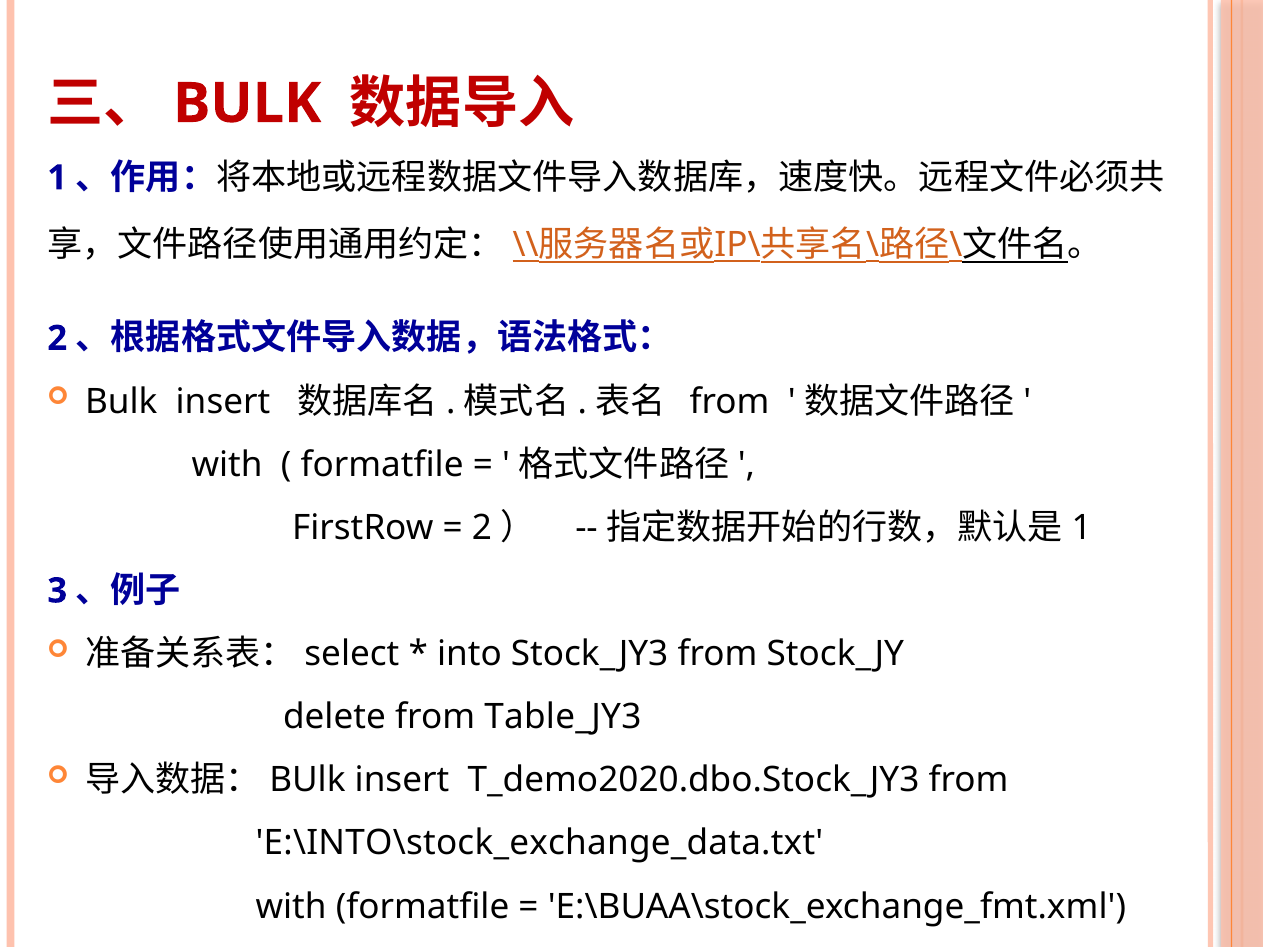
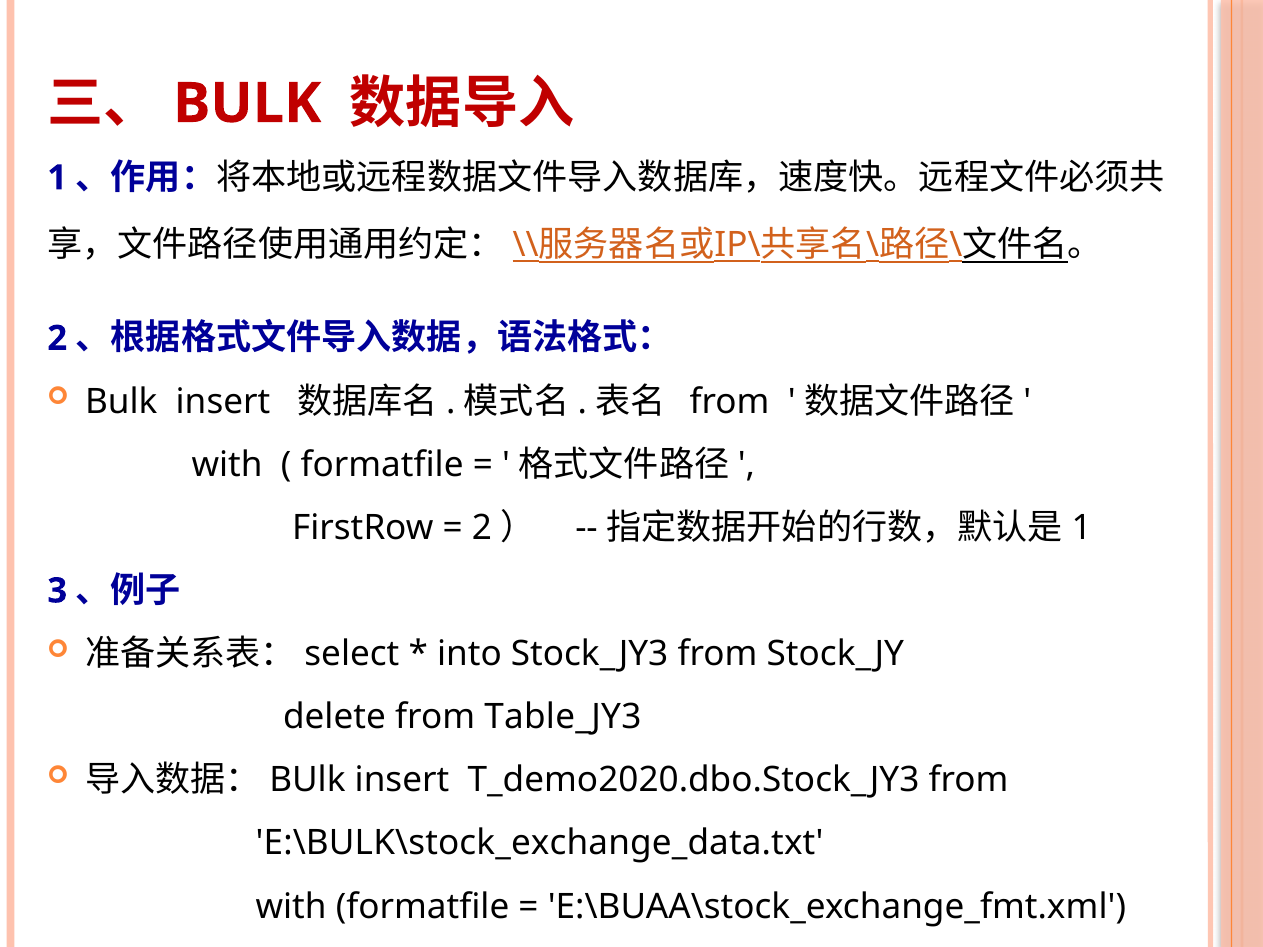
E:\INTO\stock_exchange_data.txt: E:\INTO\stock_exchange_data.txt -> E:\BULK\stock_exchange_data.txt (540, 844)
